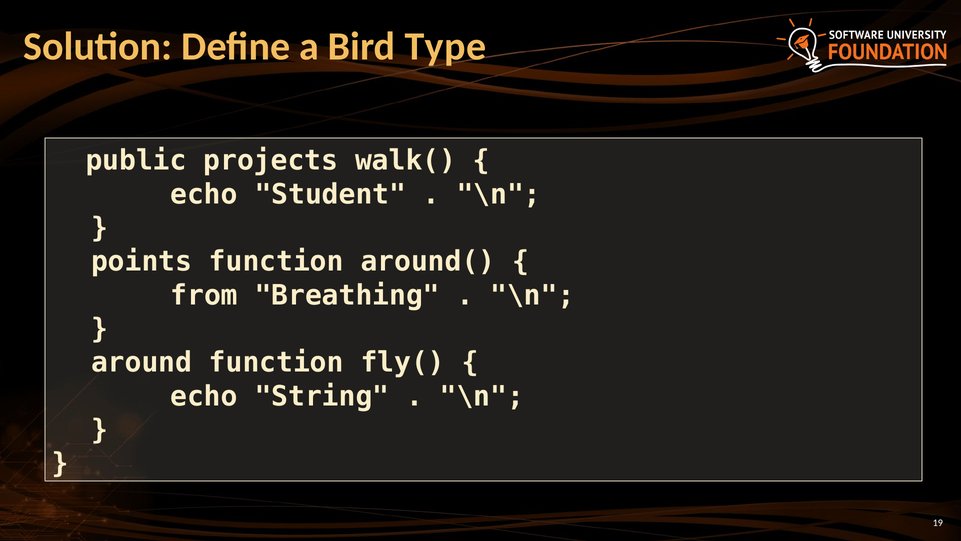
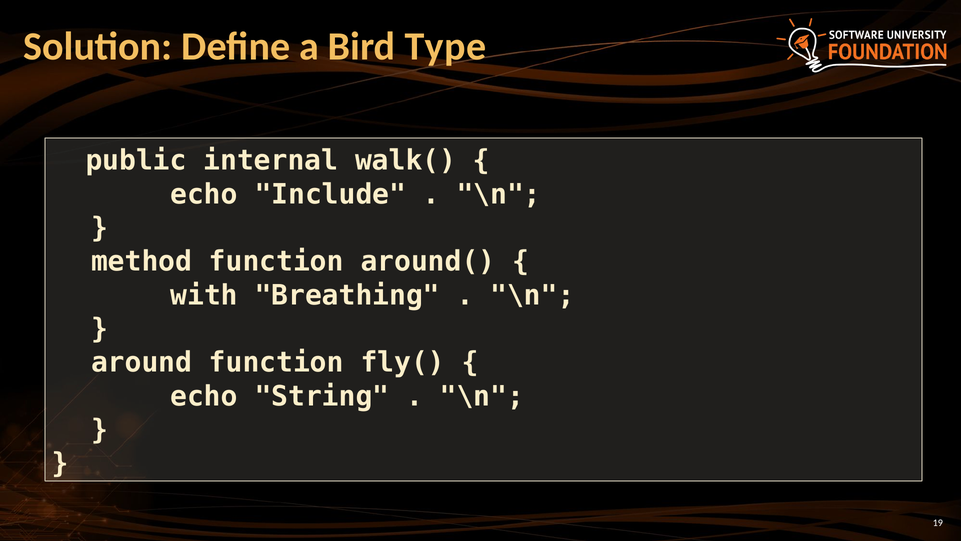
projects: projects -> internal (271, 161)
Student: Student -> Include (330, 194)
points: points -> method (142, 261)
from: from -> with (204, 295)
